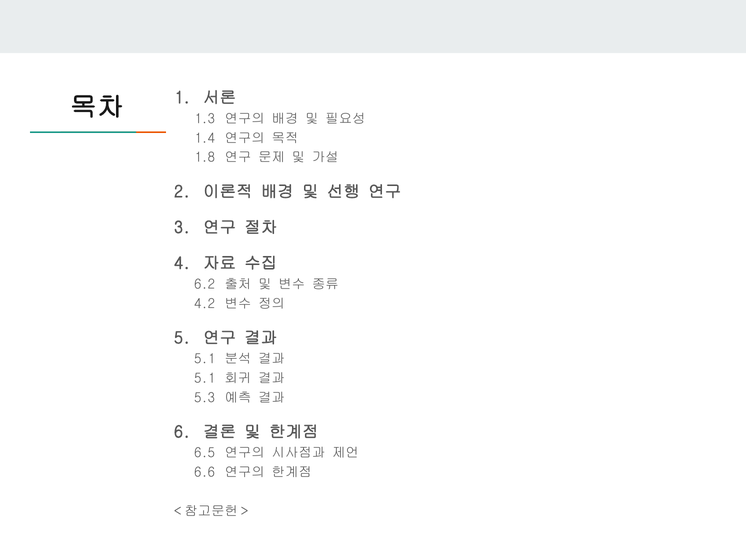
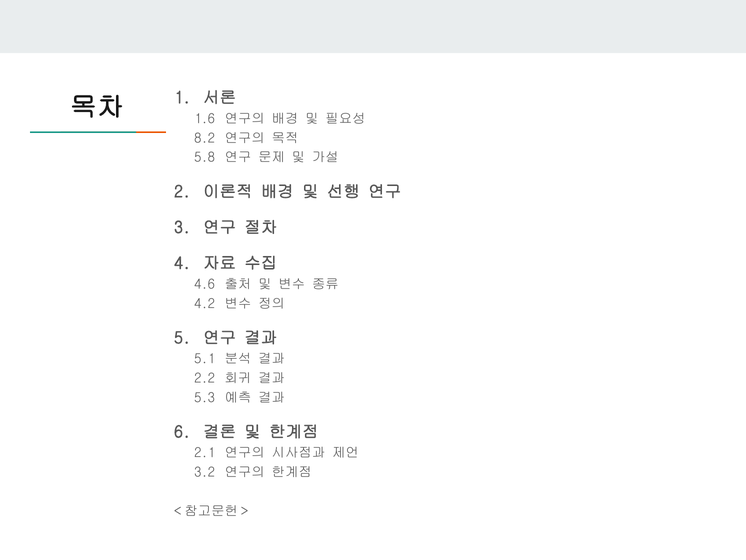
1.3: 1.3 -> 1.6 (205, 119)
1.4: 1.4 -> 8.2 (205, 138)
1.8: 1.8 -> 5.8 (205, 157)
6.2: 6.2 -> 4.6 (205, 284)
5.1: 5.1 -> 2.2 (205, 378)
6.5: 6.5 -> 2.1 (205, 453)
6.6: 6.6 -> 3.2 (205, 472)
